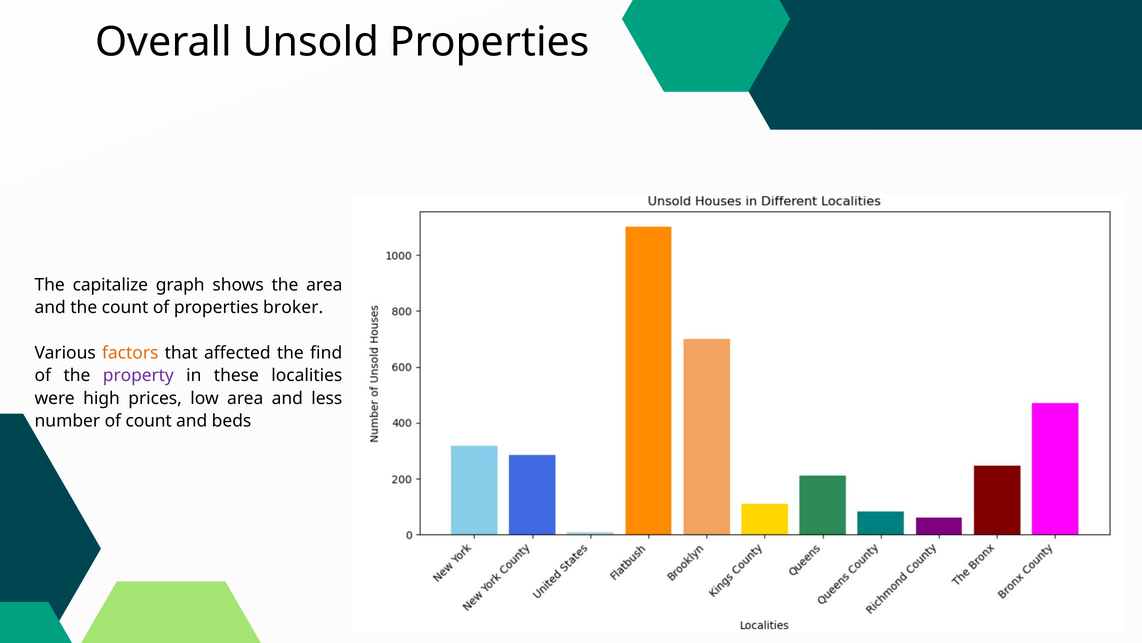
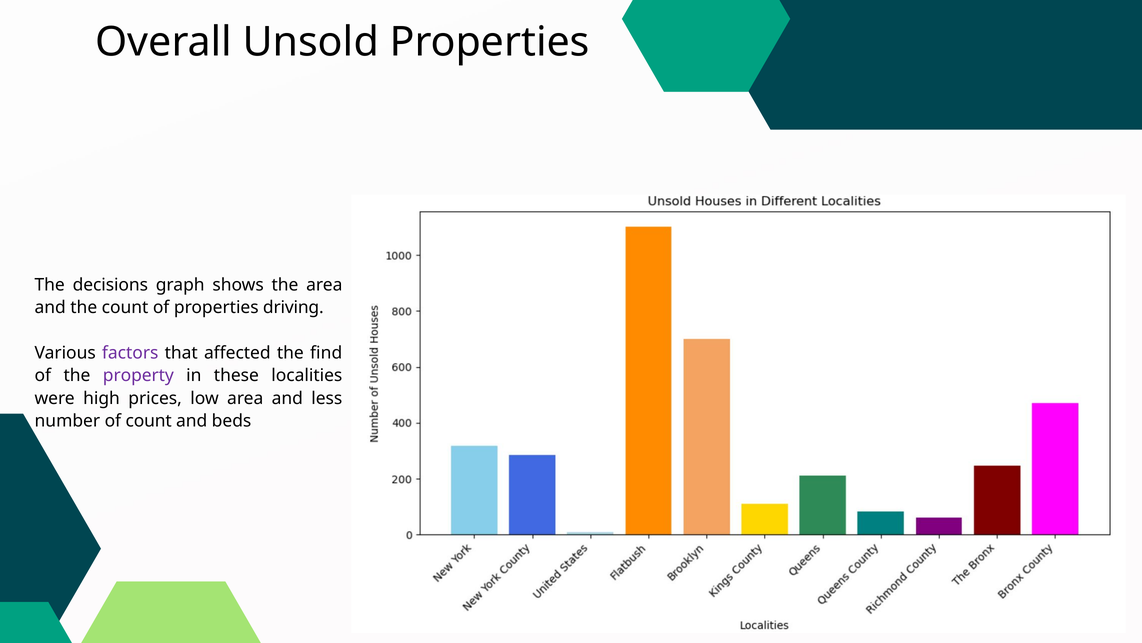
capitalize: capitalize -> decisions (110, 285)
broker: broker -> driving (293, 307)
factors colour: orange -> purple (130, 353)
